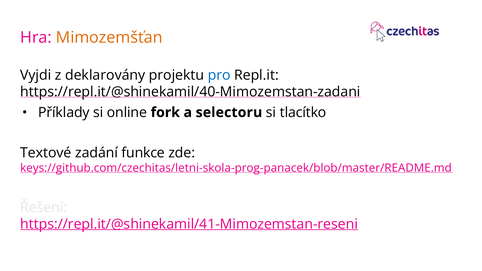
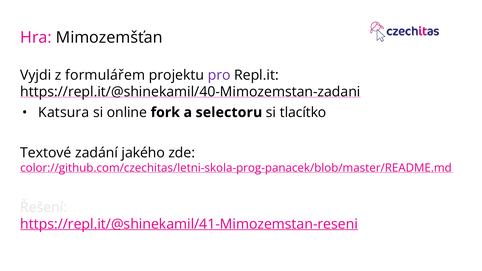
Mimozemšťan colour: orange -> black (109, 37)
deklarovány: deklarovány -> formulářem (105, 75)
pro colour: blue -> purple (219, 75)
Příklady: Příklady -> Katsura (64, 112)
funkce: funkce -> jakého (143, 153)
keys://github.com/czechitas/letni-skola-prog-panacek/blob/master/README.md: keys://github.com/czechitas/letni-skola-prog-panacek/blob/master/README.md -> color://github.com/czechitas/letni-skola-prog-panacek/blob/master/README.md (236, 168)
